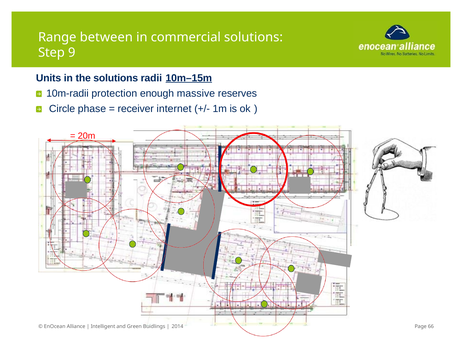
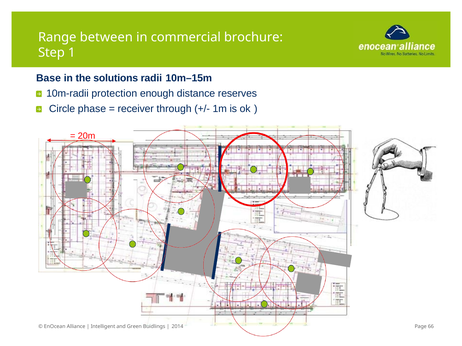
commercial solutions: solutions -> brochure (253, 37)
9: 9 -> 1 (72, 53)
Units: Units -> Base (48, 78)
10m–15m underline: present -> none (189, 78)
massive: massive -> distance (196, 94)
internet: internet -> through (174, 109)
